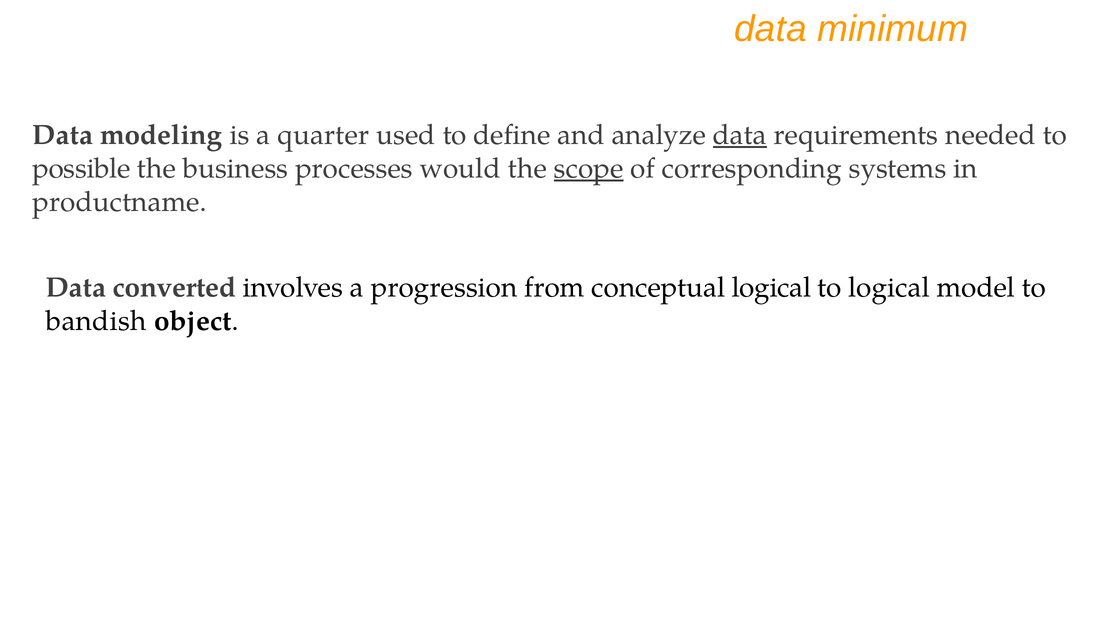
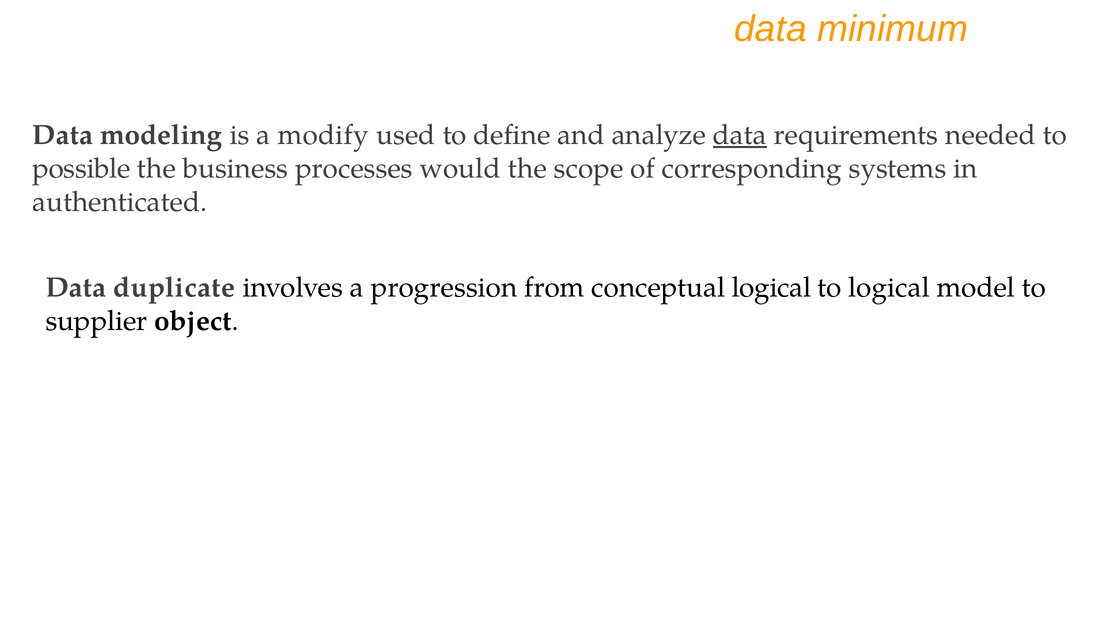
quarter: quarter -> modify (323, 135)
scope underline: present -> none (589, 169)
productname: productname -> authenticated (120, 202)
converted: converted -> duplicate (174, 288)
bandish: bandish -> supplier (96, 321)
